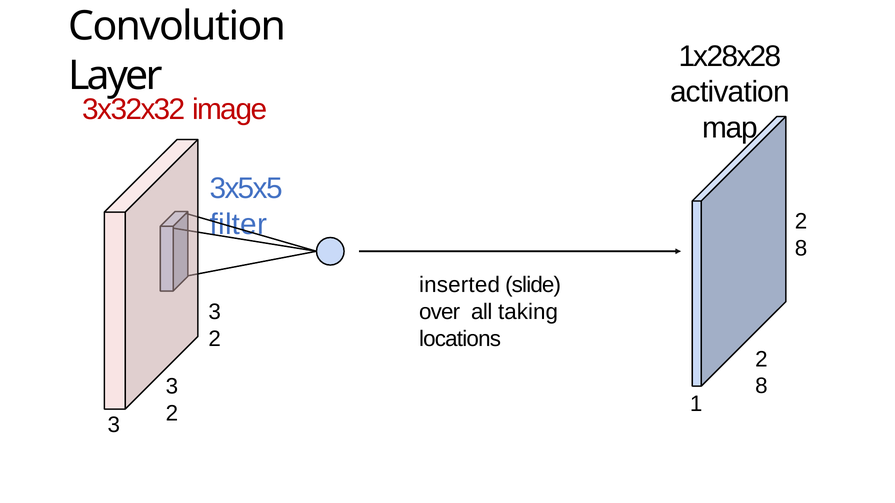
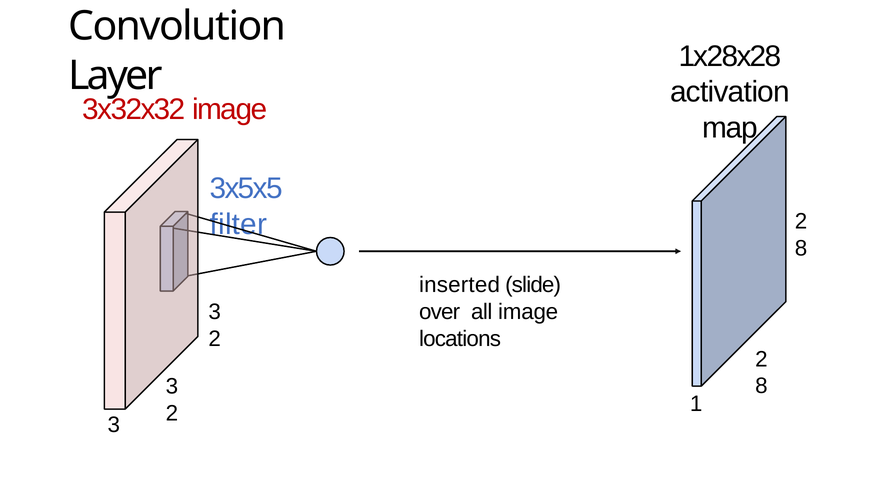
all taking: taking -> image (528, 312)
